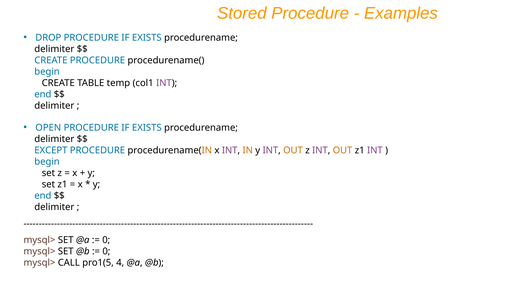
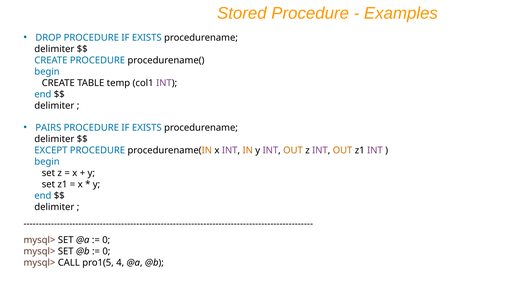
OPEN: OPEN -> PAIRS (48, 128)
